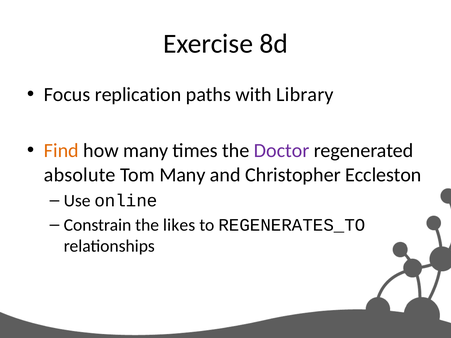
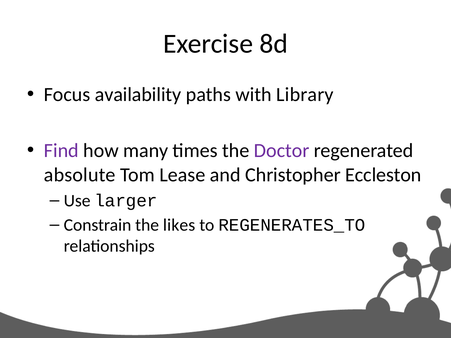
replication: replication -> availability (138, 95)
Find colour: orange -> purple (61, 151)
Tom Many: Many -> Lease (182, 175)
online: online -> larger (126, 201)
